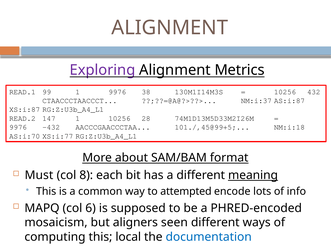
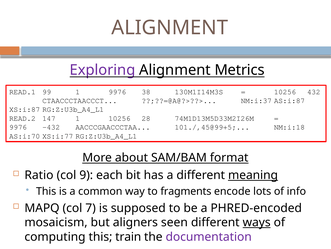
Must: Must -> Ratio (39, 175)
8: 8 -> 9 (86, 175)
attempted: attempted -> fragments (186, 191)
6: 6 -> 7 (91, 208)
ways underline: none -> present (257, 222)
local: local -> train (128, 236)
documentation colour: blue -> purple (209, 236)
